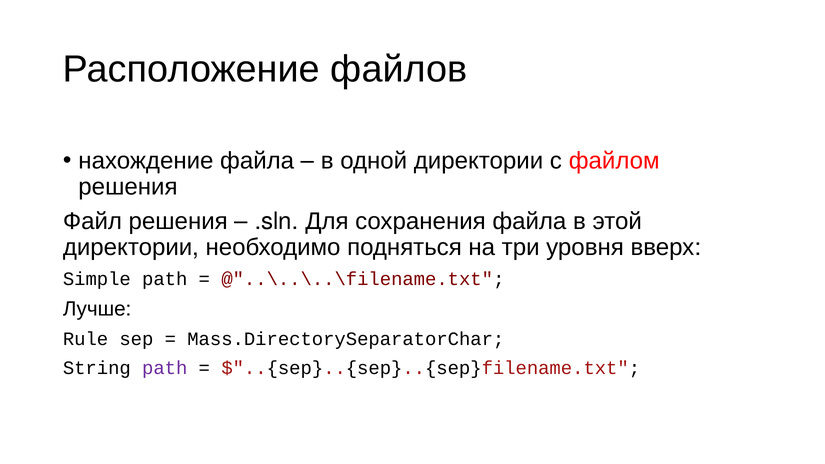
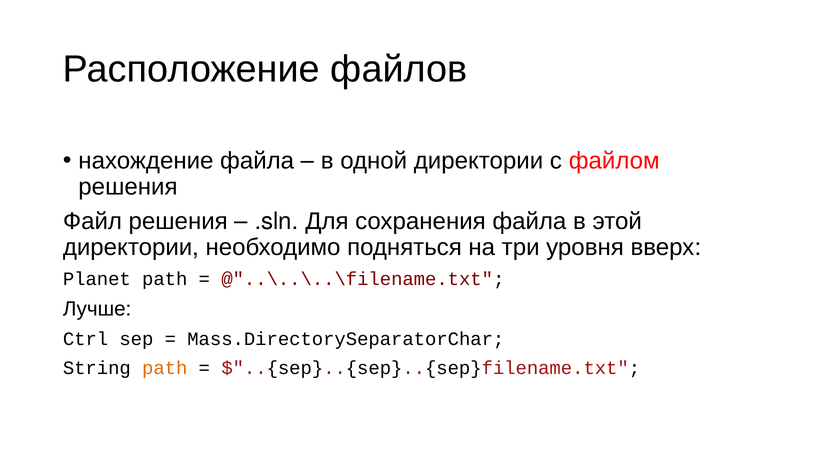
Simple: Simple -> Planet (97, 279)
Rule: Rule -> Ctrl (86, 339)
path colour: purple -> orange (165, 368)
